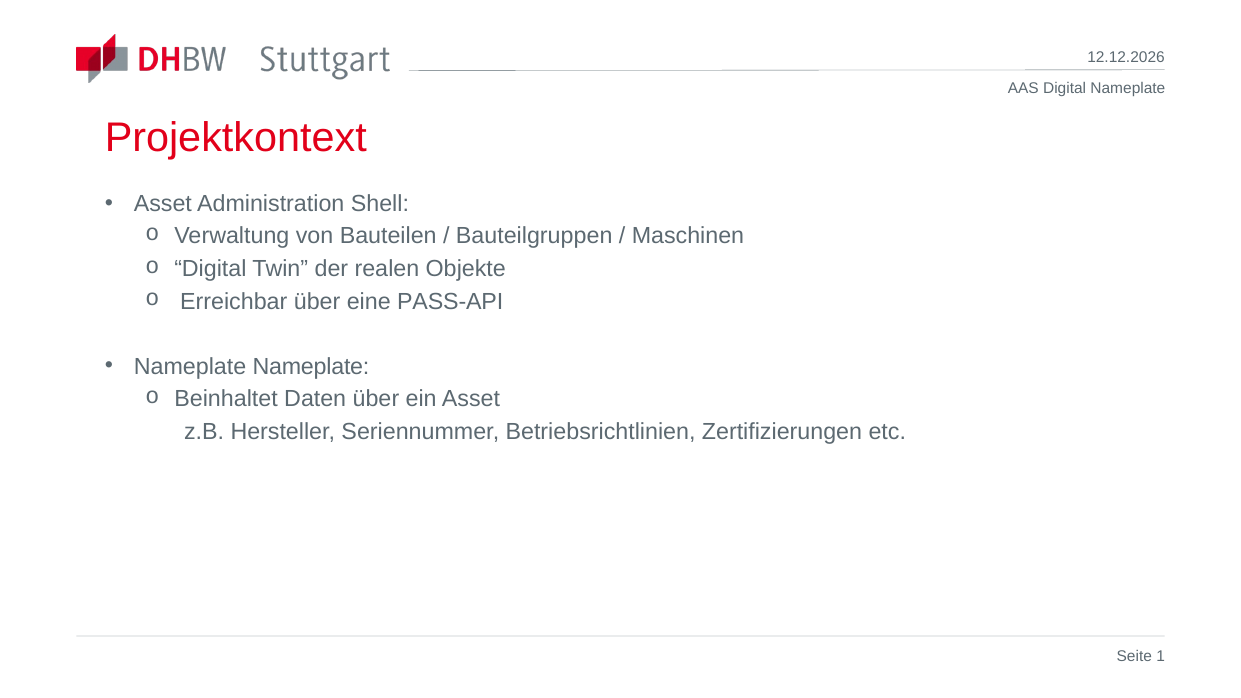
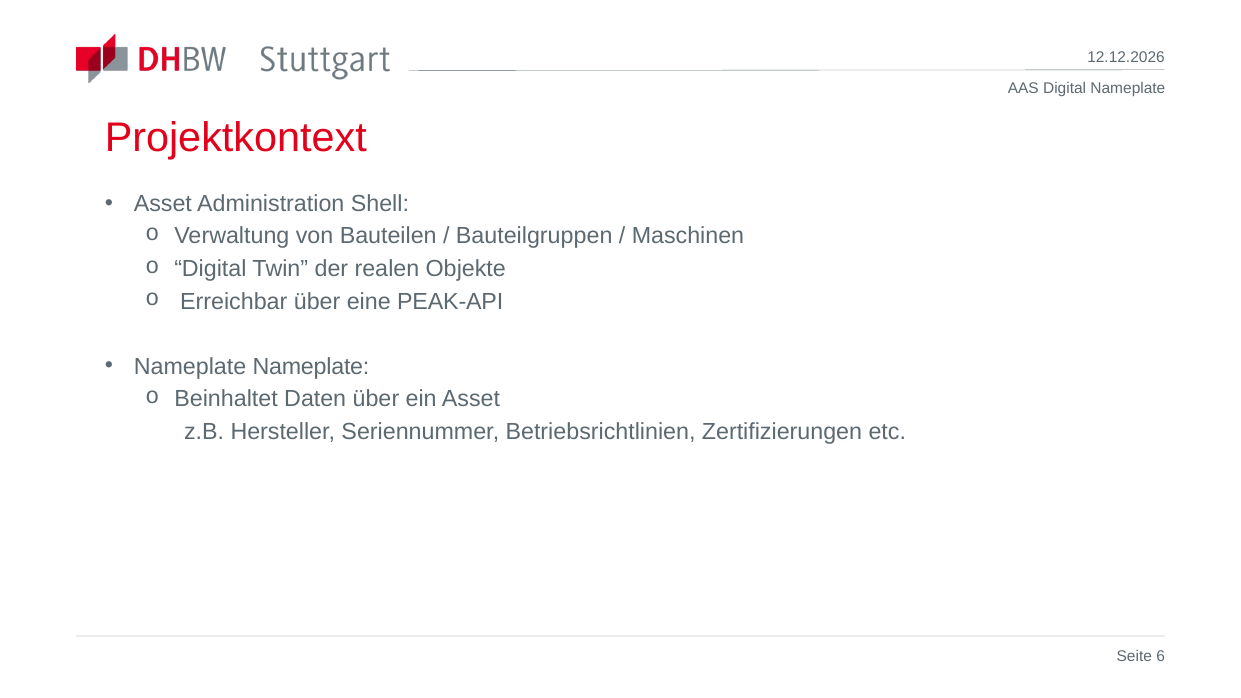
PASS-API: PASS-API -> PEAK-API (450, 301)
1: 1 -> 6 (1161, 656)
